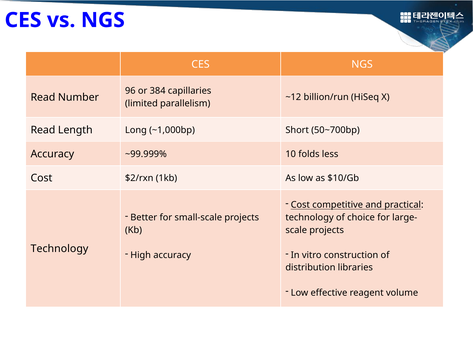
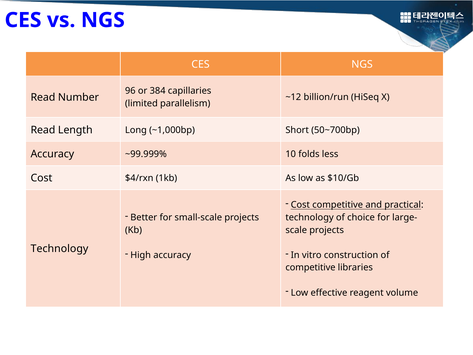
$2/rxn: $2/rxn -> $4/rxn (139, 178)
distribution: distribution -> competitive (310, 267)
